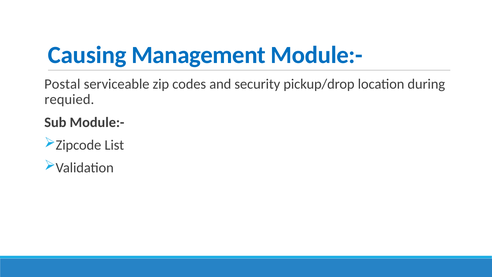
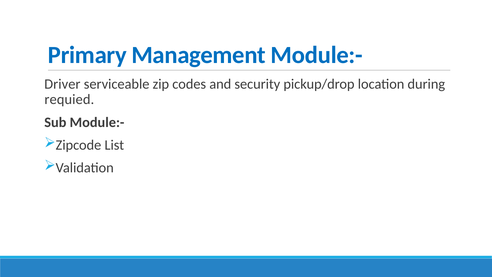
Causing: Causing -> Primary (87, 55)
Postal: Postal -> Driver (62, 84)
